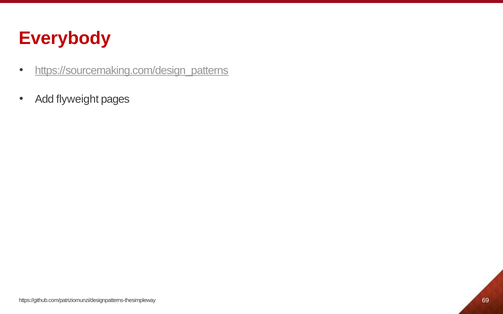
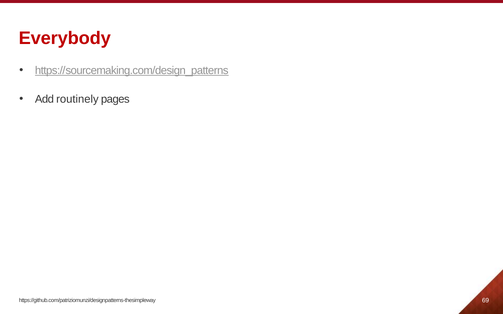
flyweight: flyweight -> routinely (77, 99)
